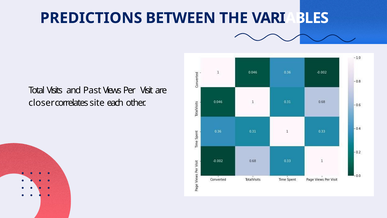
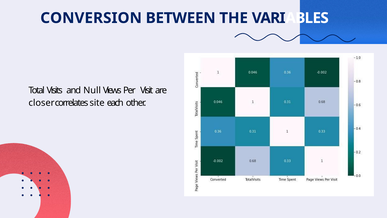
PREDICTIONS: PREDICTIONS -> CONVERSION (91, 18)
Past: Past -> Null (92, 90)
